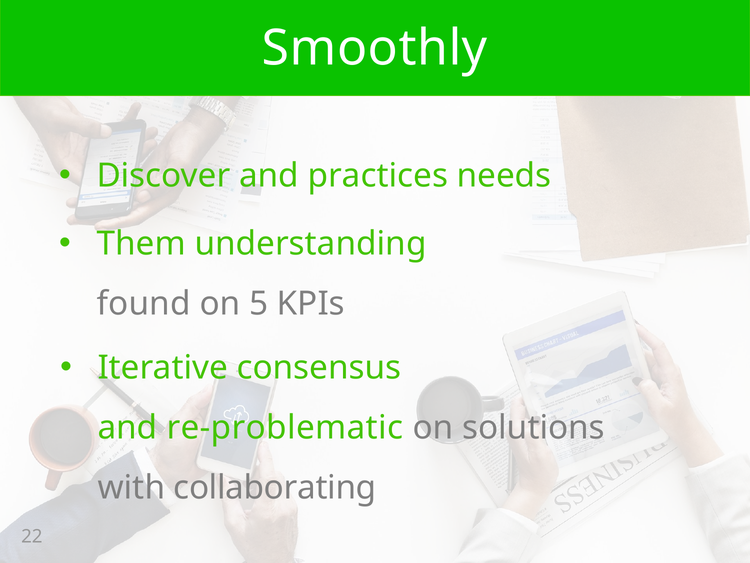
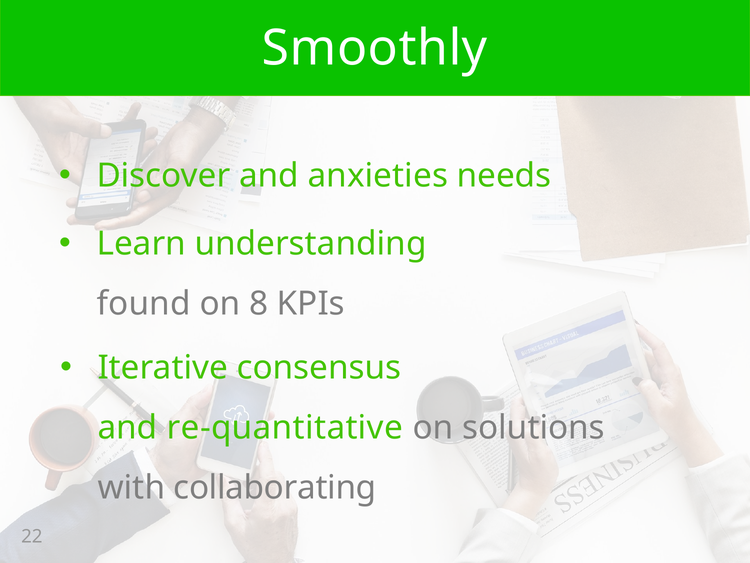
practices: practices -> anxieties (378, 176)
Them: Them -> Learn (141, 244)
5: 5 -> 8 (259, 304)
re-problematic: re-problematic -> re-quantitative (285, 427)
